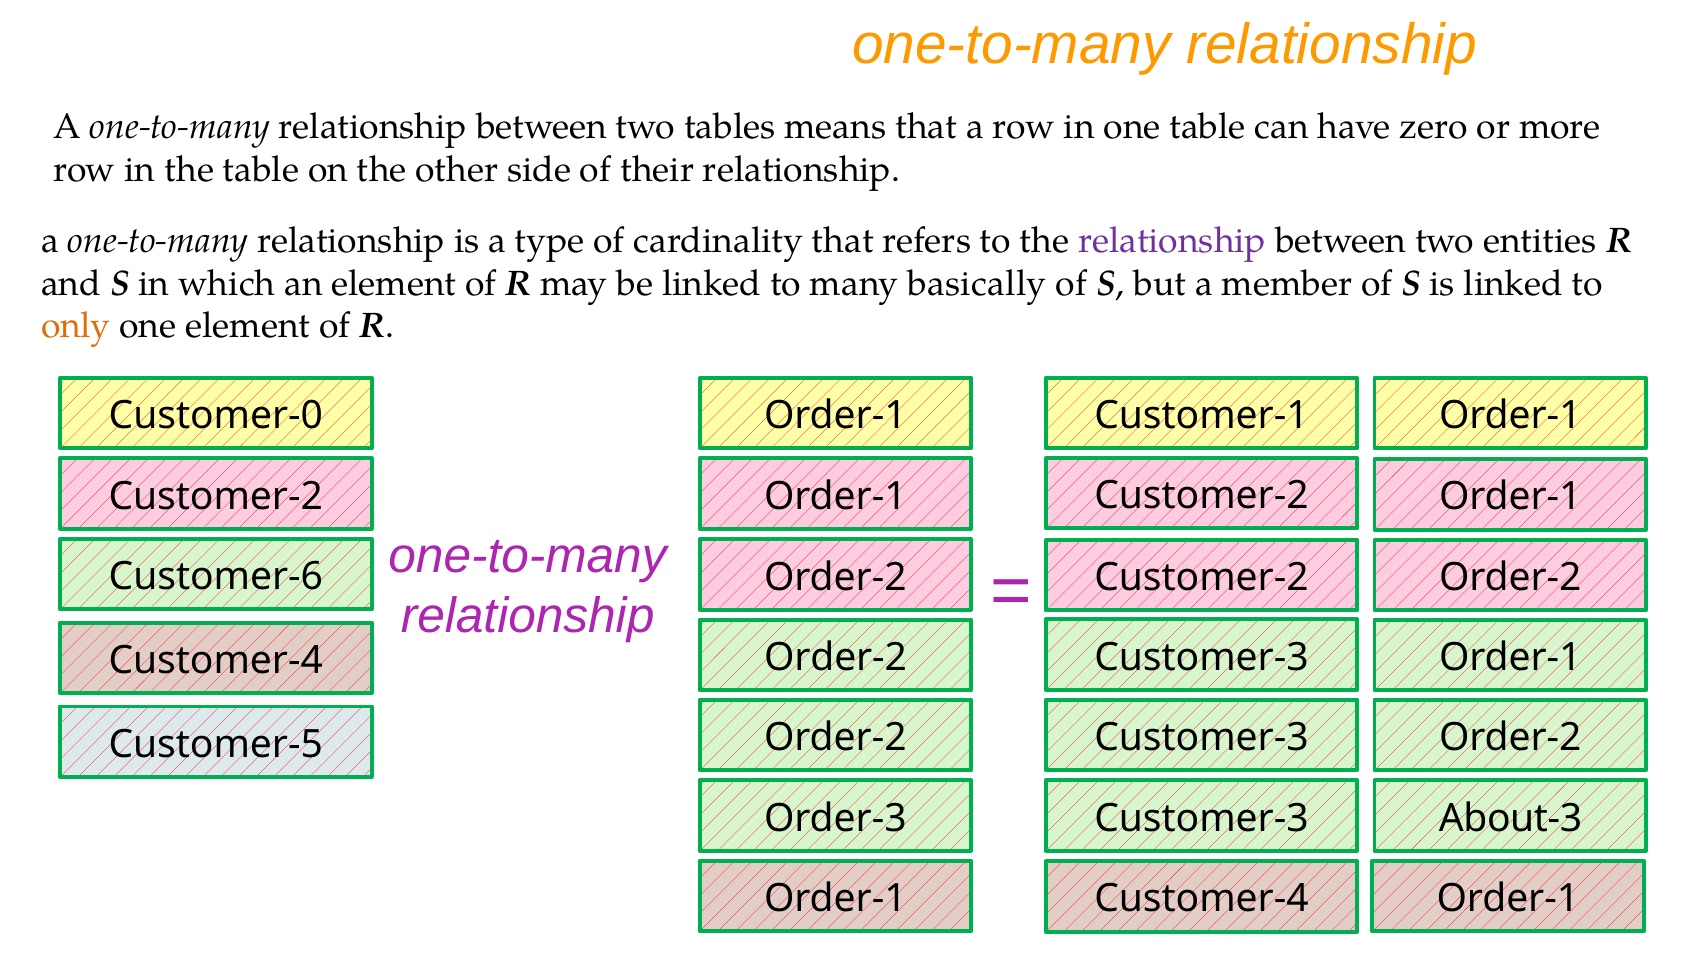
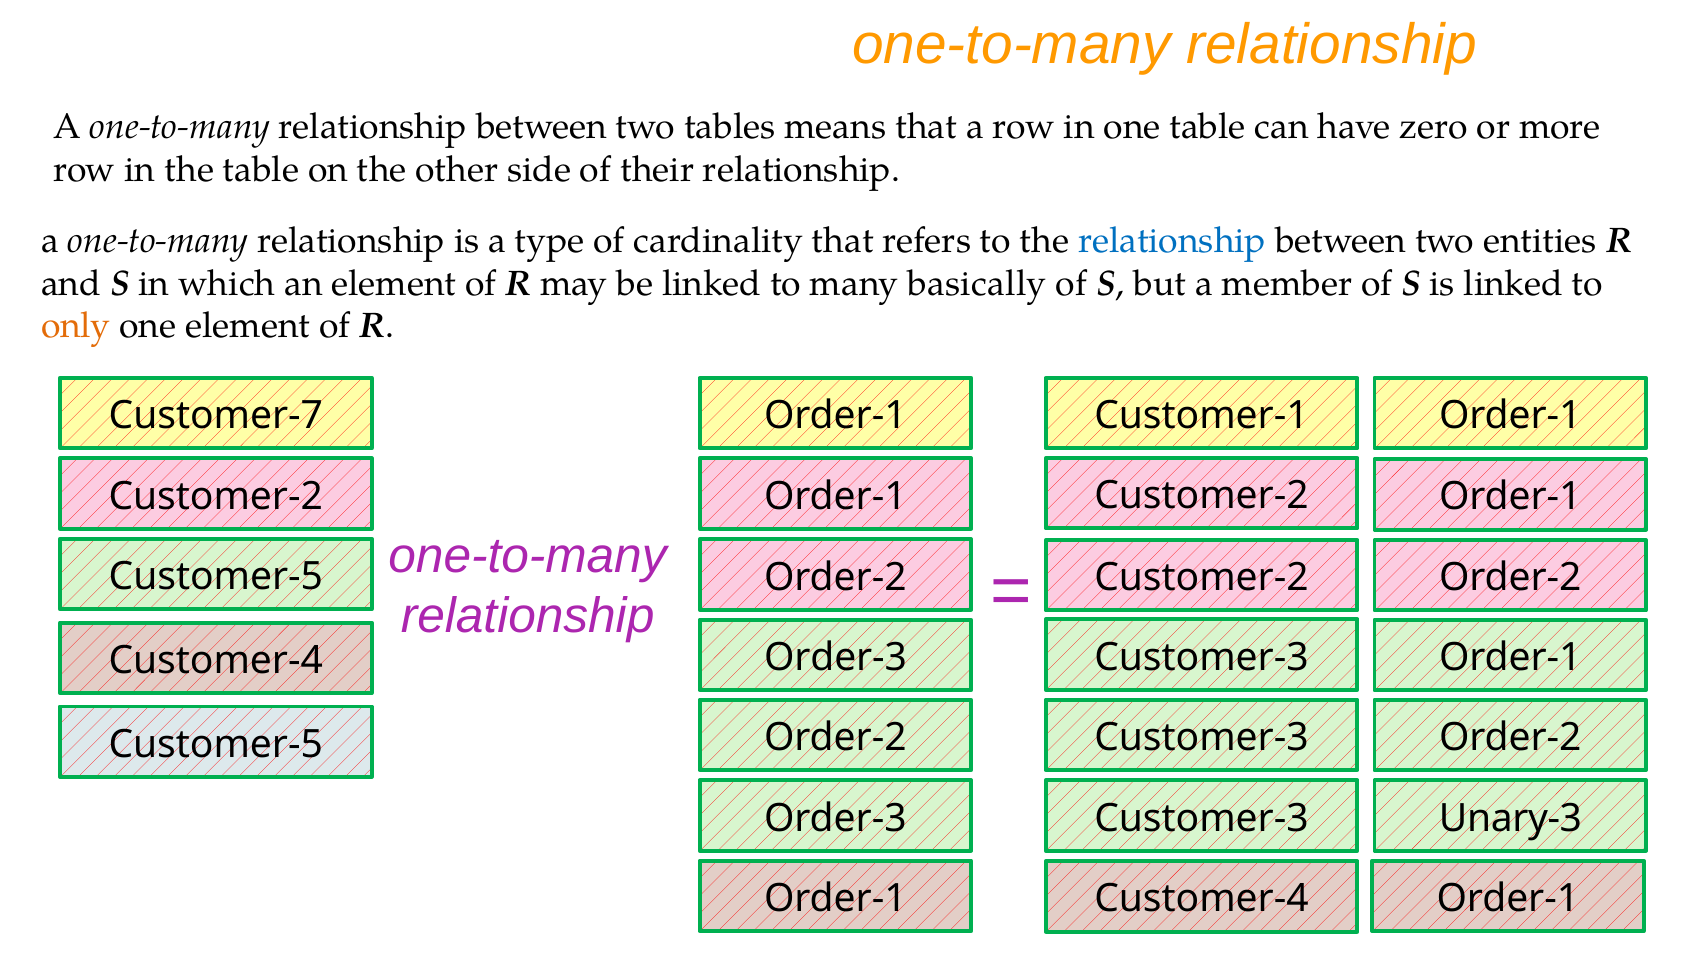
relationship colour: purple -> blue (1172, 241)
Customer-0: Customer-0 -> Customer-7 (216, 416)
Customer-6: Customer-6 -> Customer-5 (216, 577)
Order-2: Order-2 -> Order-3 (836, 658)
About-3: About-3 -> Unary-3 (1511, 818)
